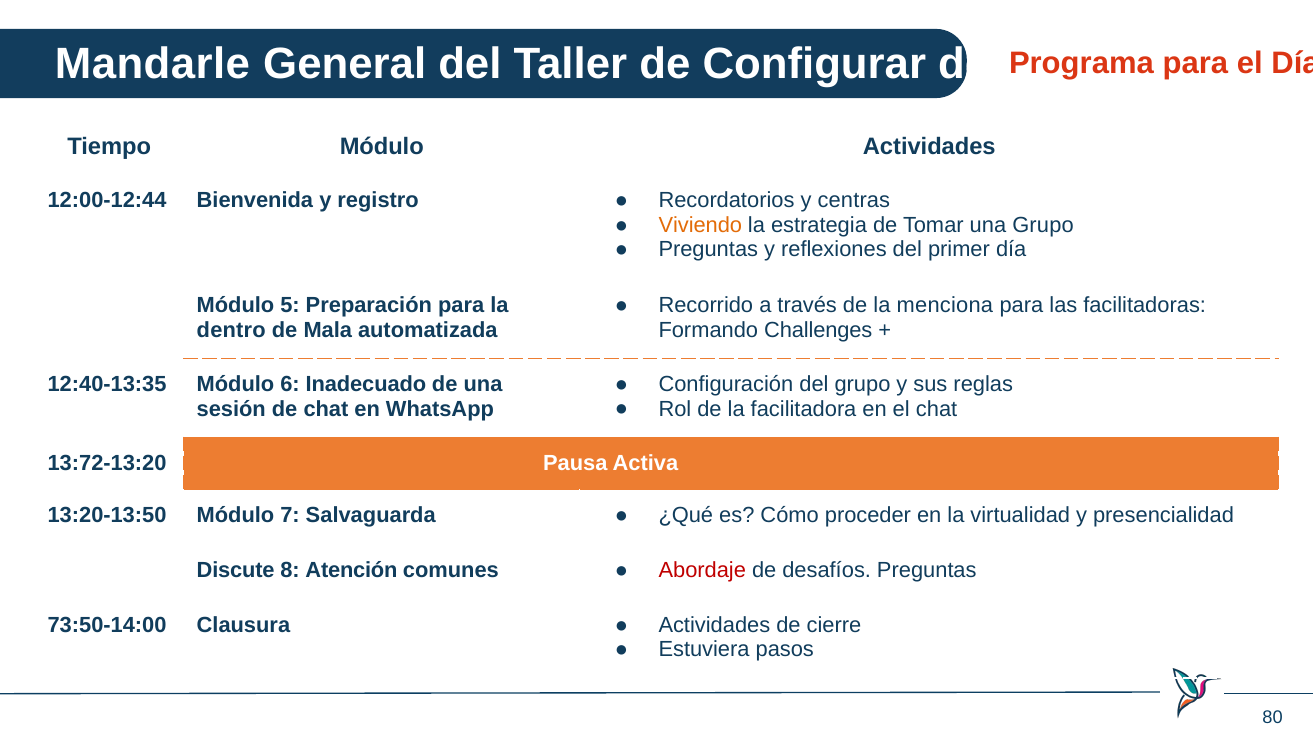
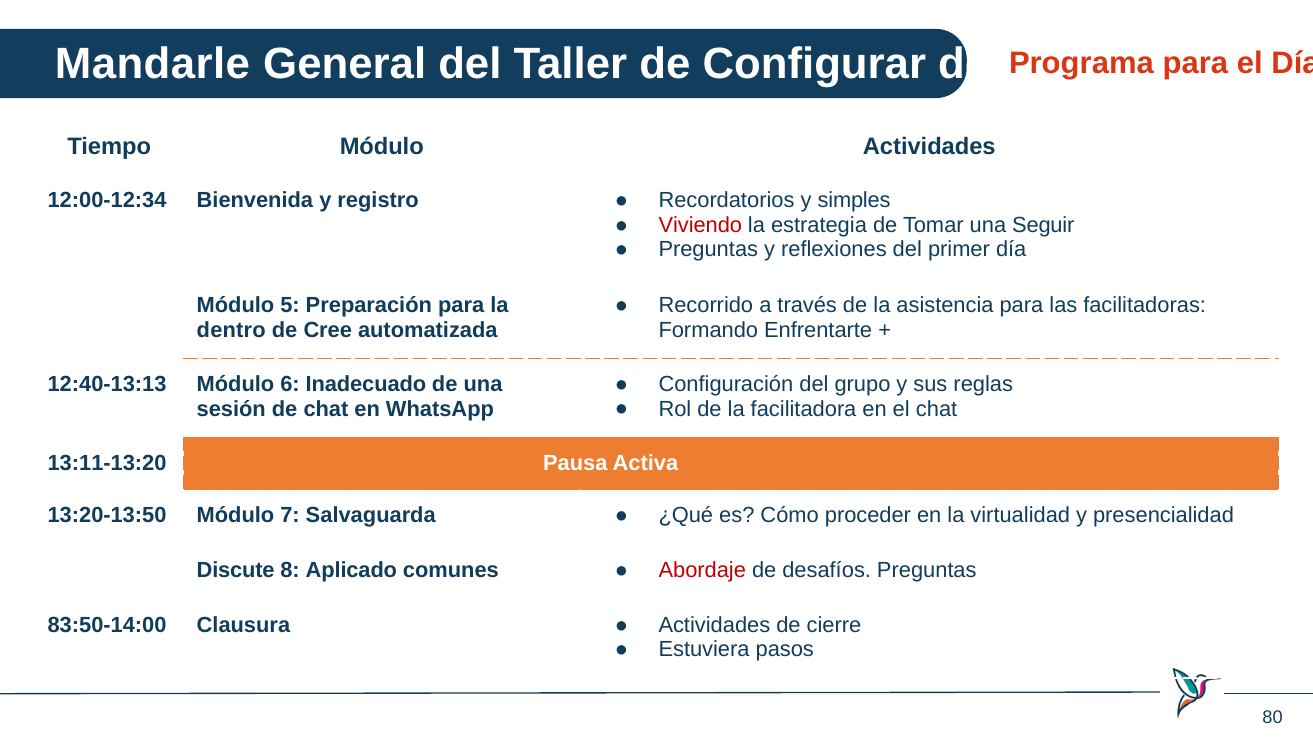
12:00-12:44: 12:00-12:44 -> 12:00-12:34 (107, 200)
centras: centras -> simples (854, 200)
Viviendo colour: orange -> red (700, 225)
una Grupo: Grupo -> Seguir (1043, 225)
menciona: menciona -> asistencia (945, 305)
Mala: Mala -> Cree (328, 330)
Challenges: Challenges -> Enfrentarte (818, 330)
12:40-13:35: 12:40-13:35 -> 12:40-13:13 (107, 384)
13:72-13:20: 13:72-13:20 -> 13:11-13:20 (107, 463)
Atención: Atención -> Aplicado (351, 570)
73:50-14:00: 73:50-14:00 -> 83:50-14:00 (107, 625)
